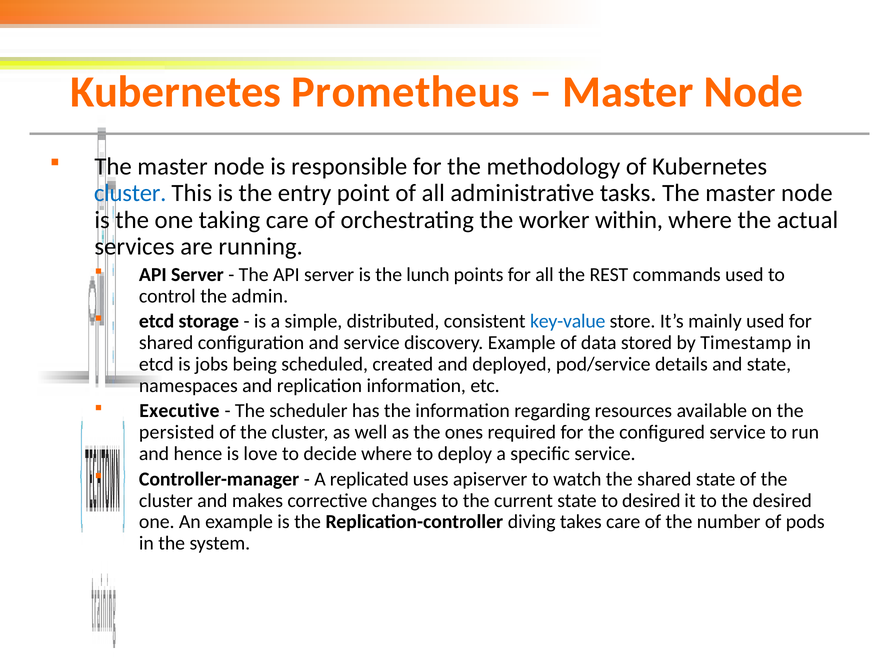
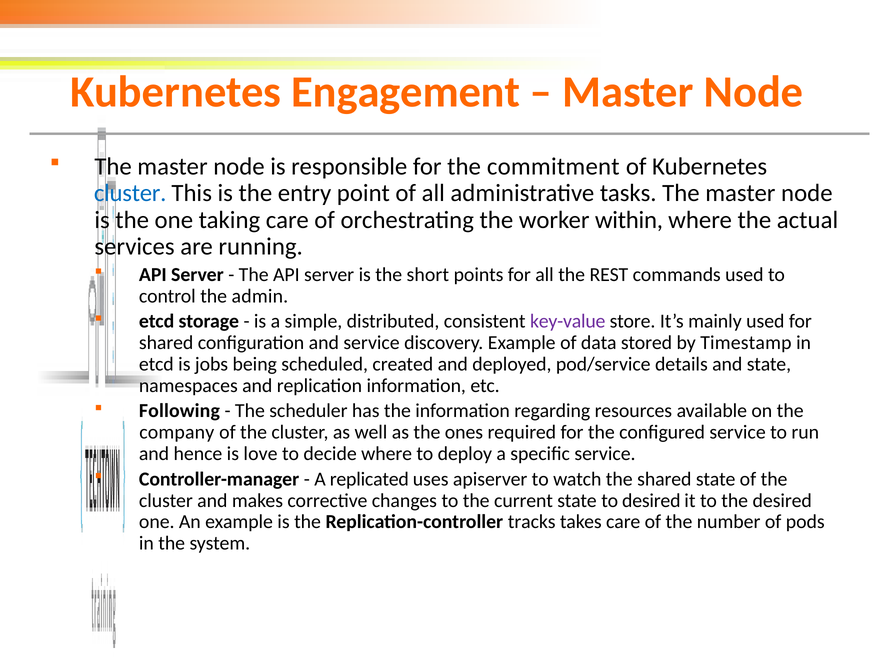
Prometheus: Prometheus -> Engagement (406, 92)
methodology: methodology -> commitment (553, 166)
lunch: lunch -> short (428, 275)
key-value colour: blue -> purple (568, 321)
Executive: Executive -> Following (179, 411)
persisted: persisted -> company (177, 432)
diving: diving -> tracks (532, 522)
